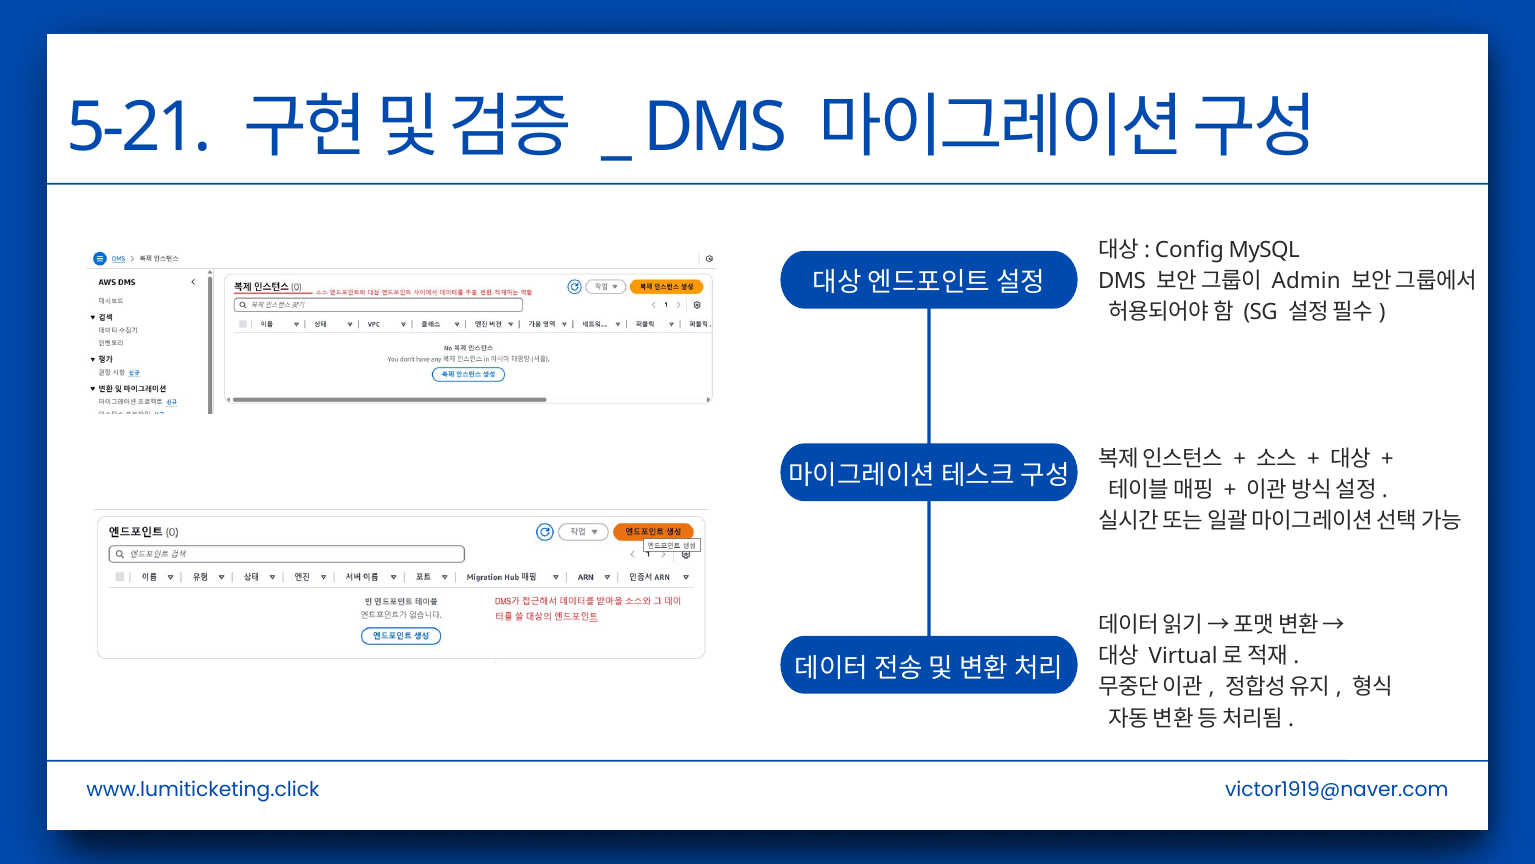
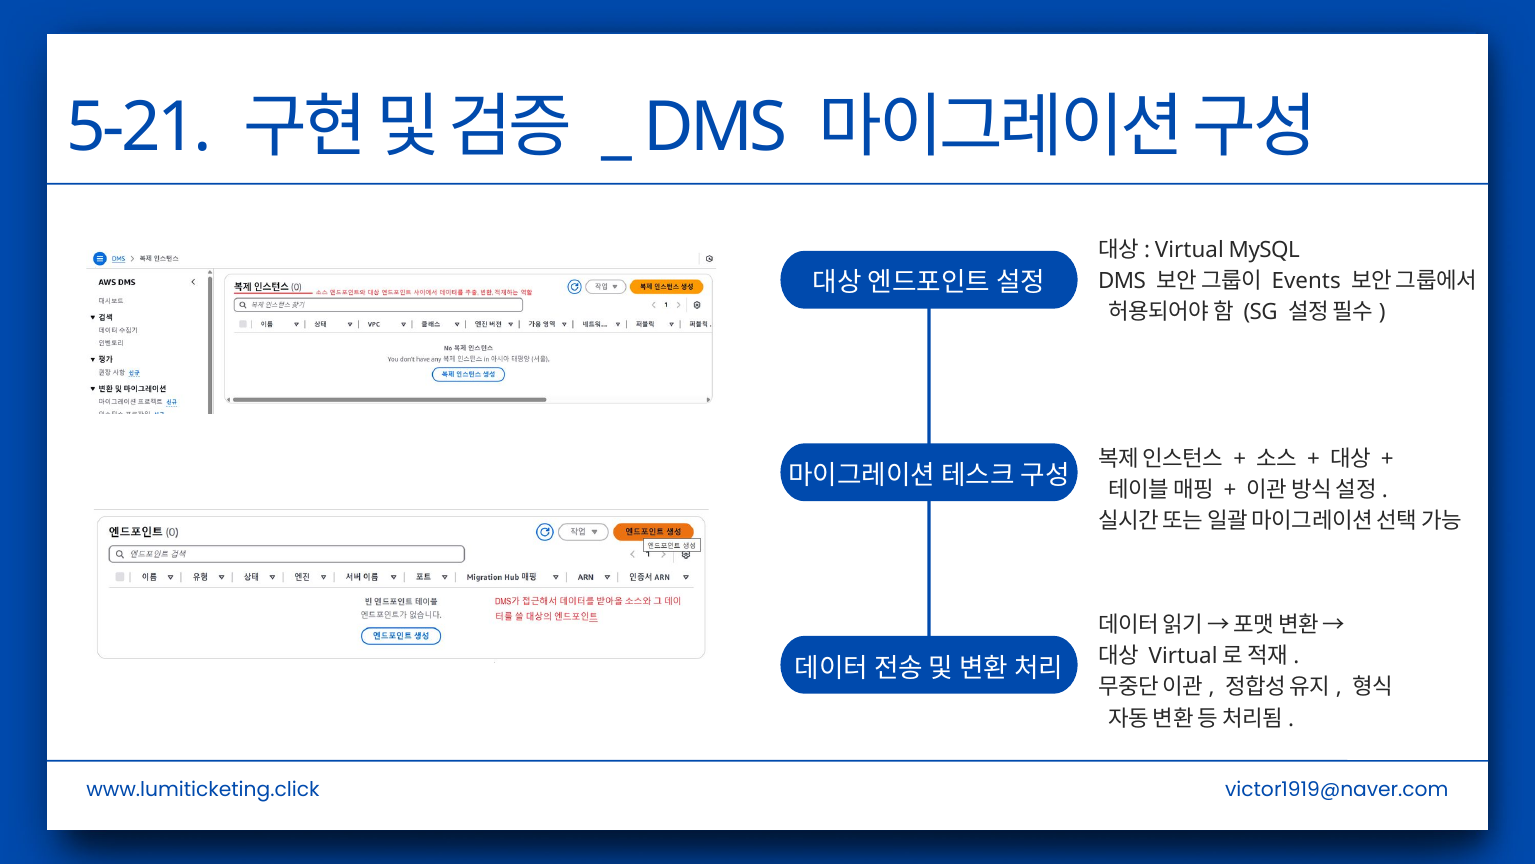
Config: Config -> Virtual (1189, 250)
Admin: Admin -> Events (1306, 281)
